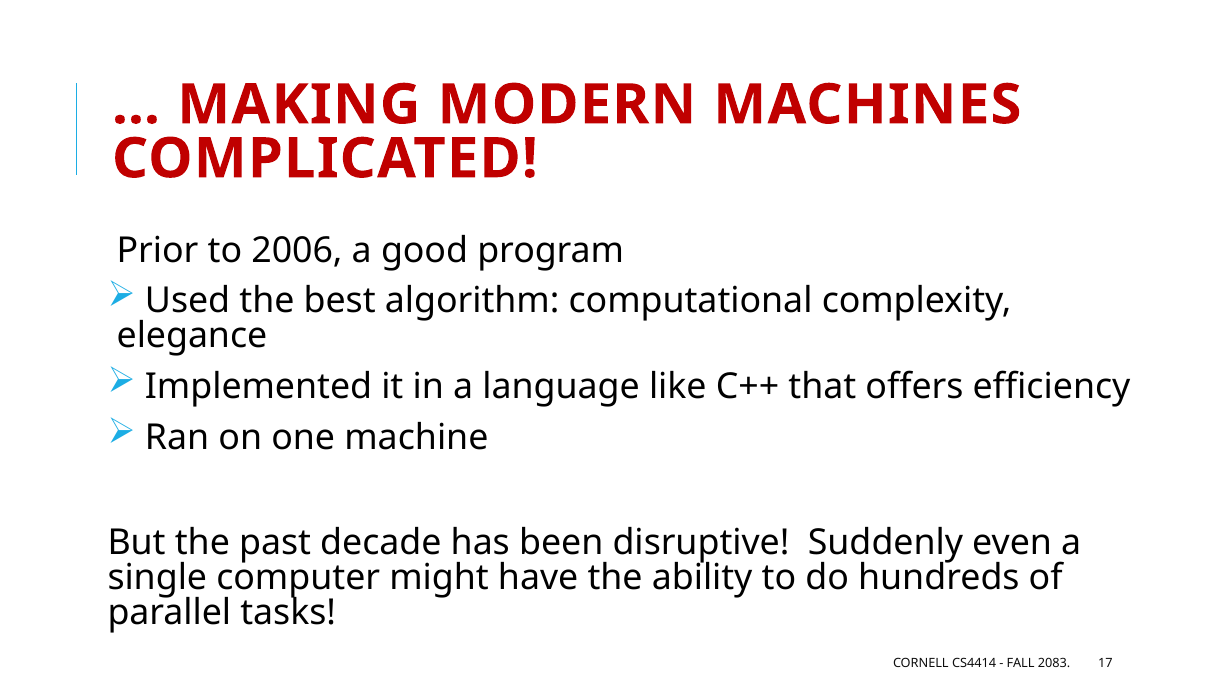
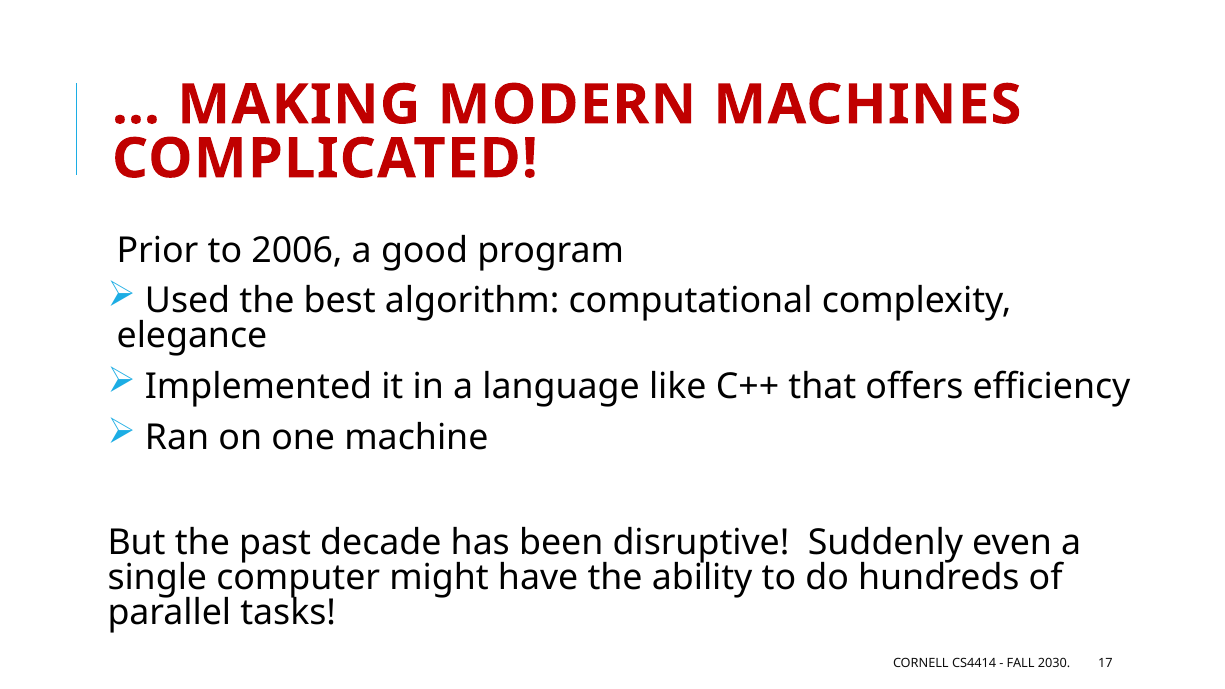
2083: 2083 -> 2030 (1054, 664)
